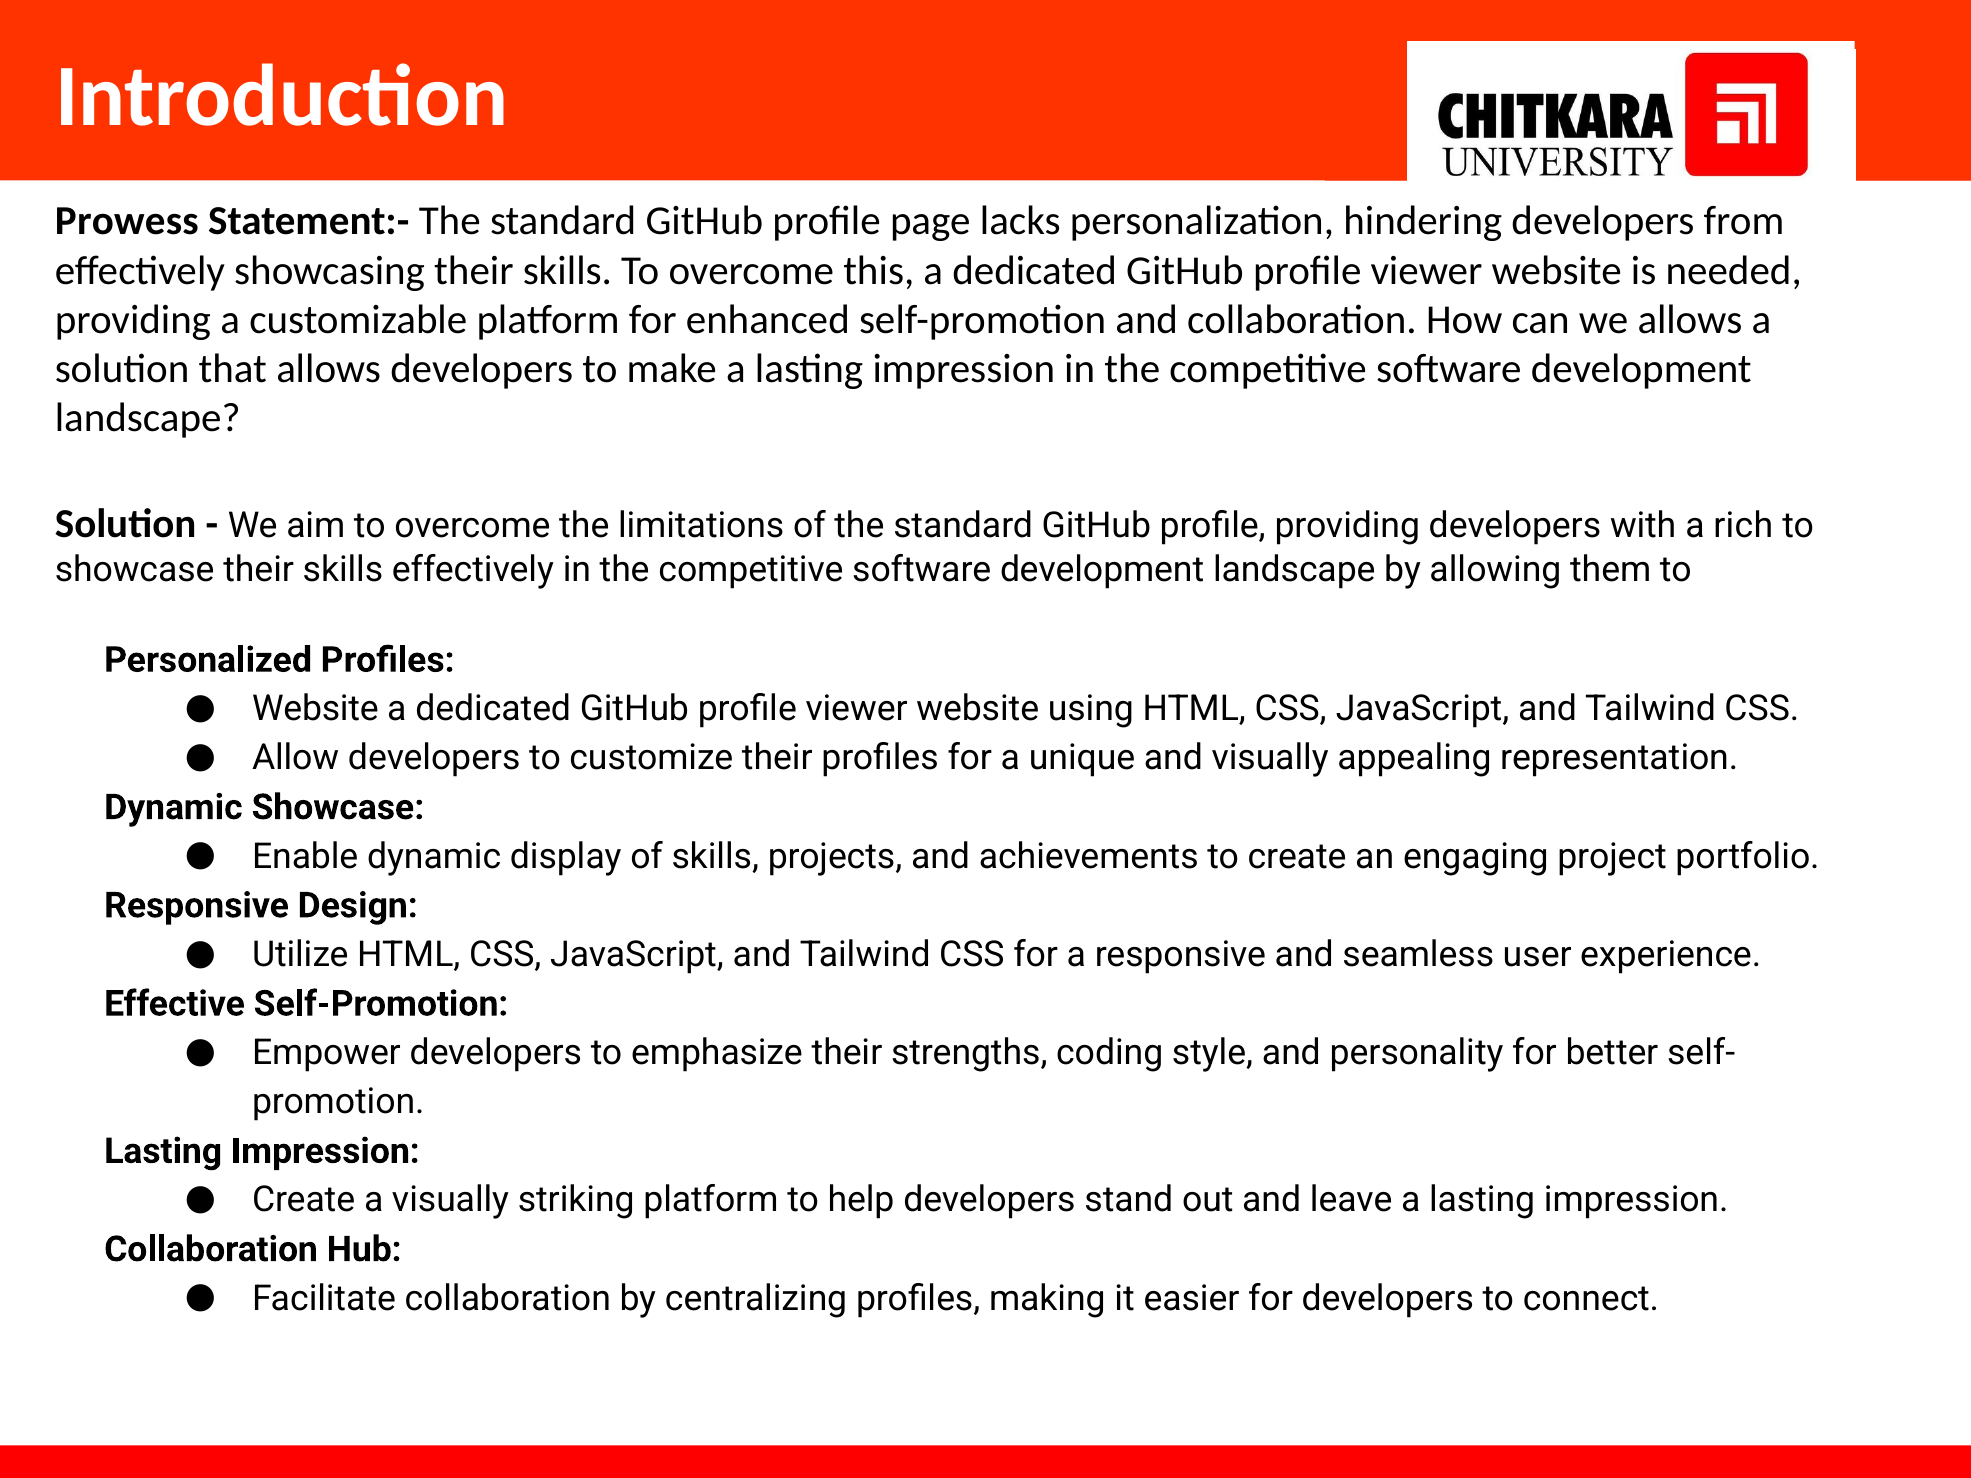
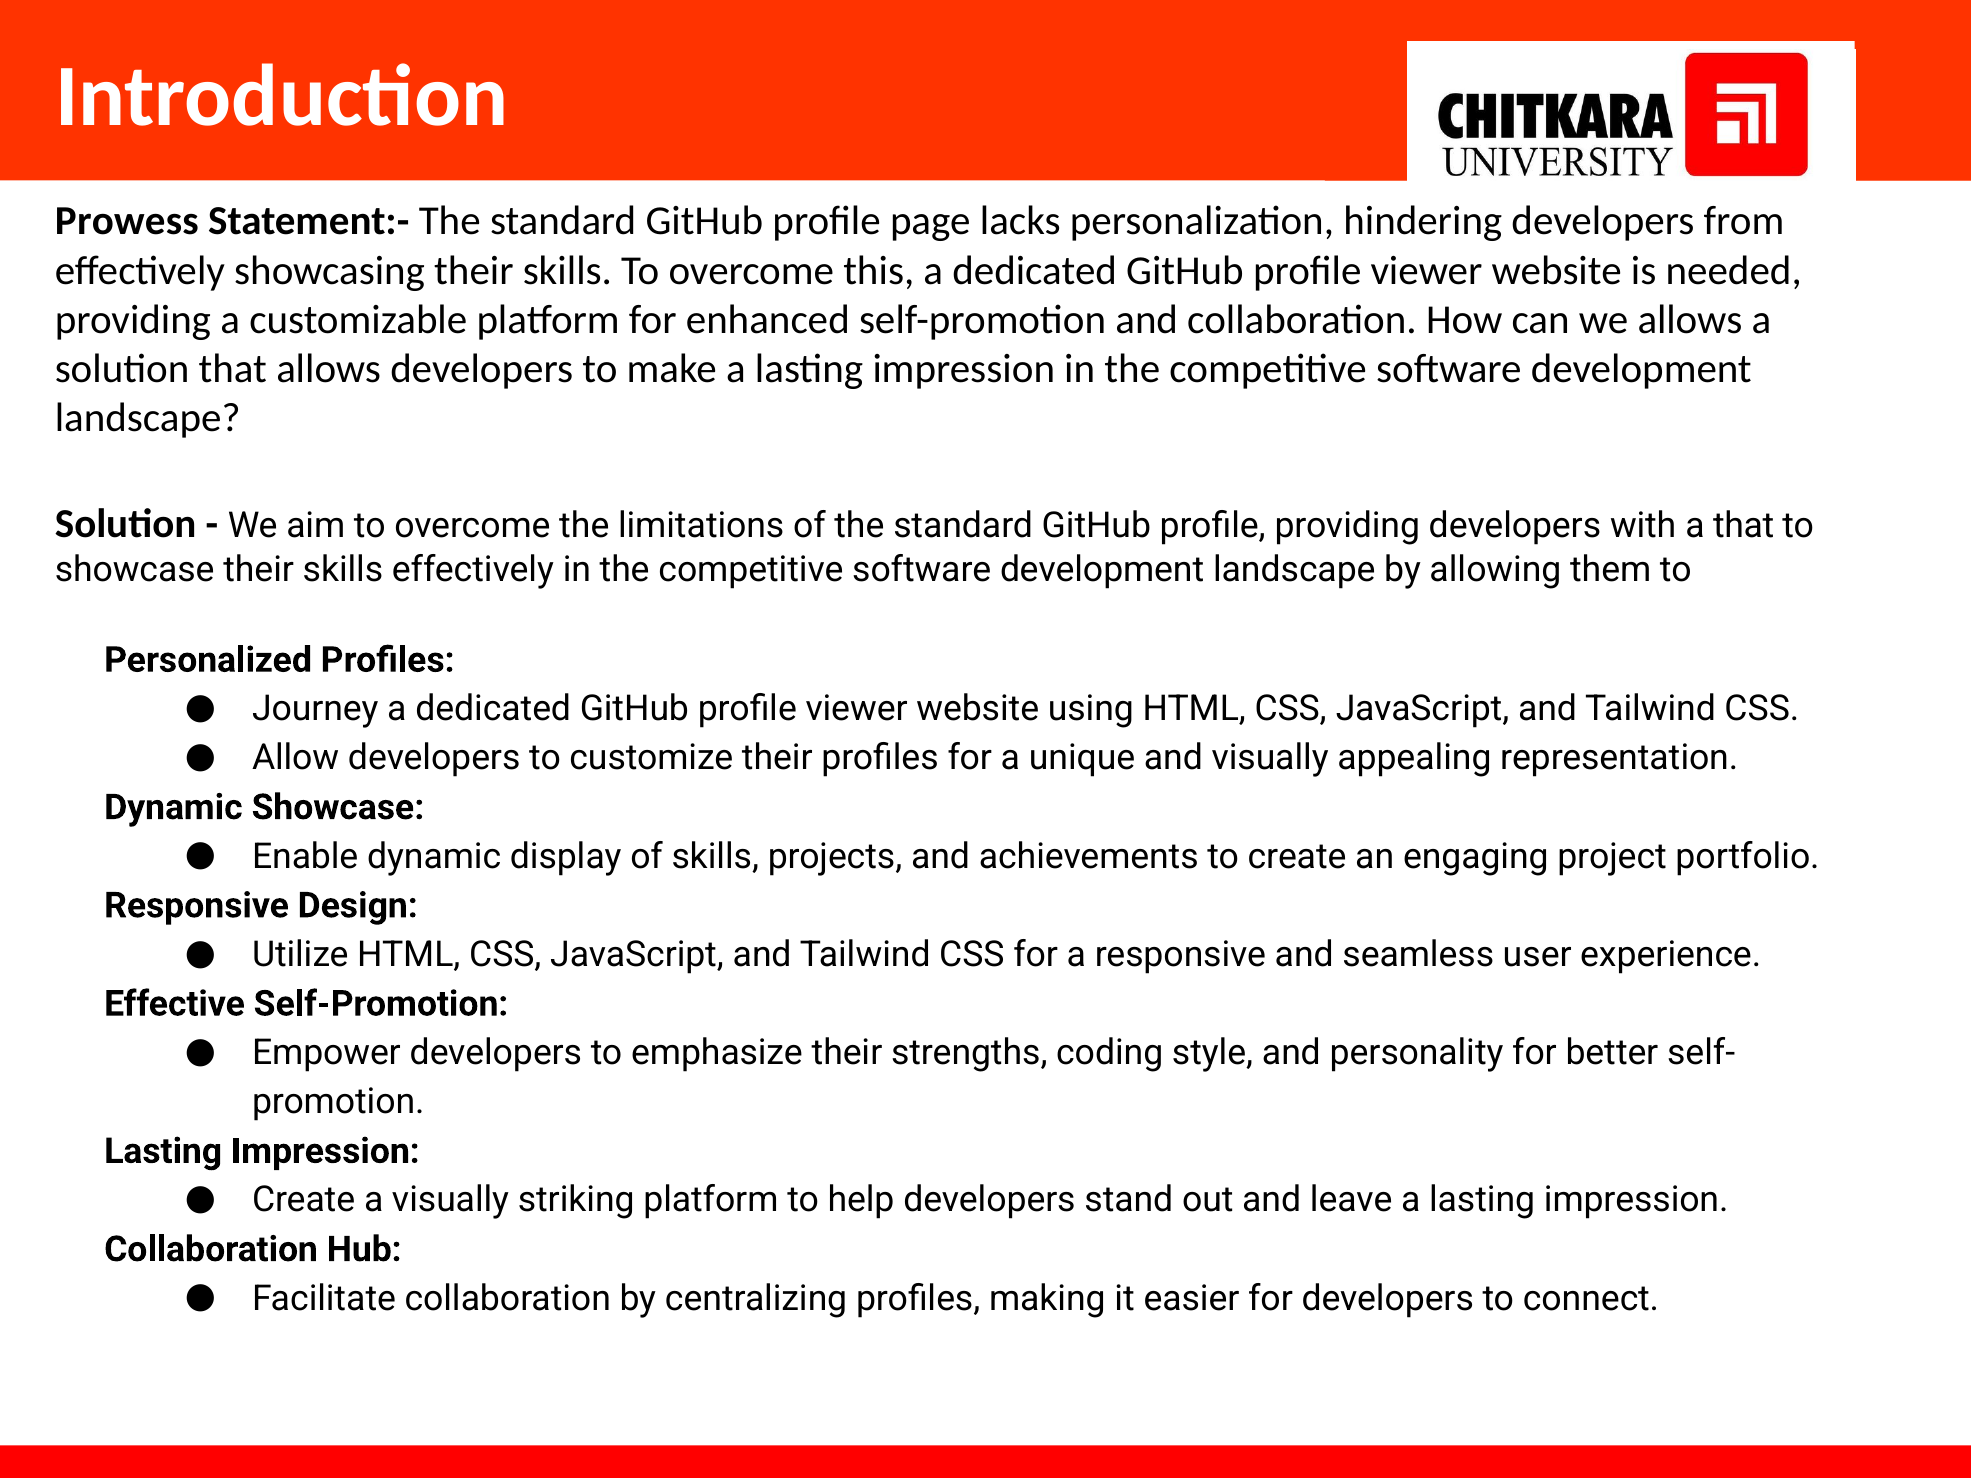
a rich: rich -> that (1744, 526)
Website: Website -> Journey (315, 709)
